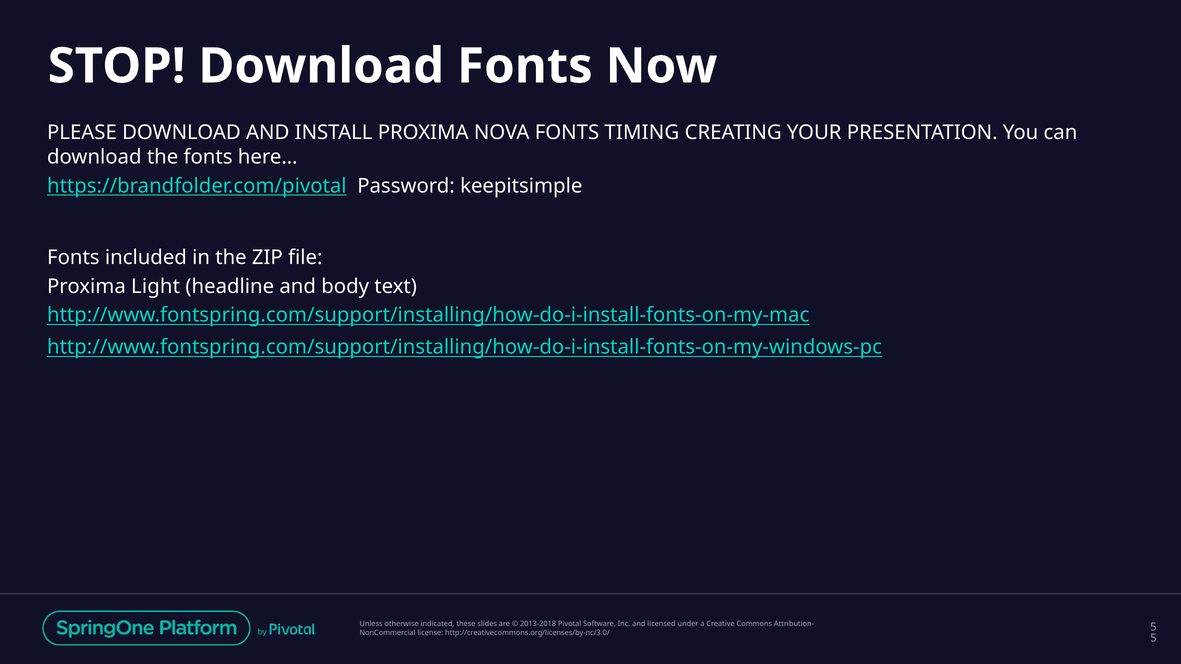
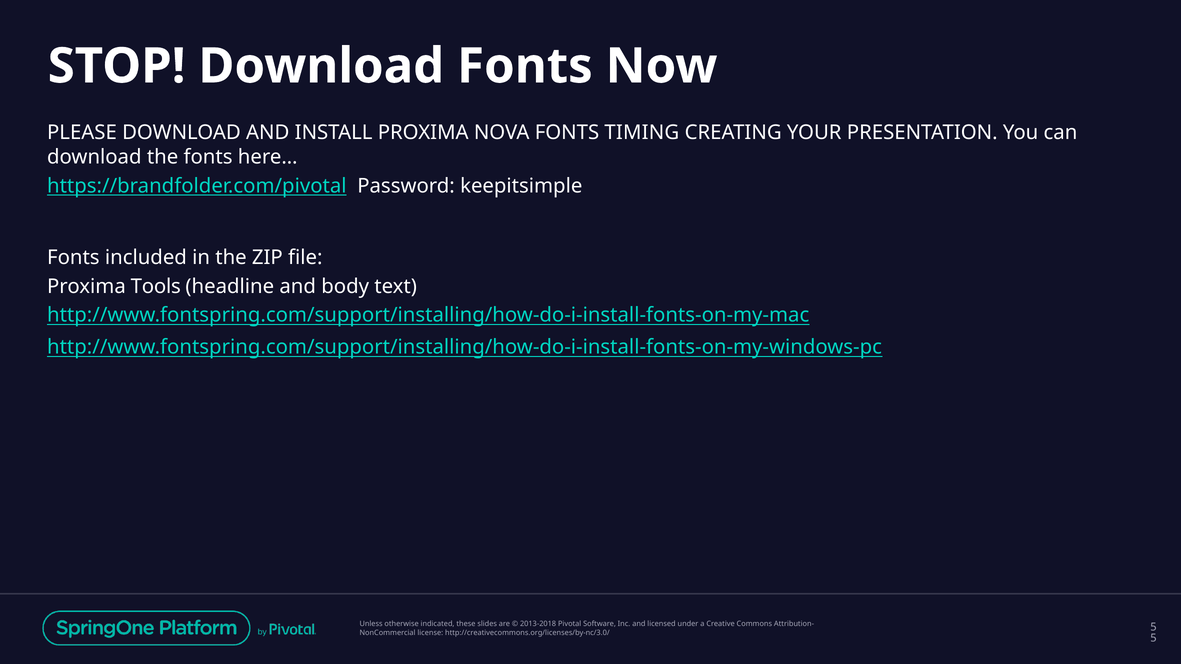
Light: Light -> Tools (156, 287)
